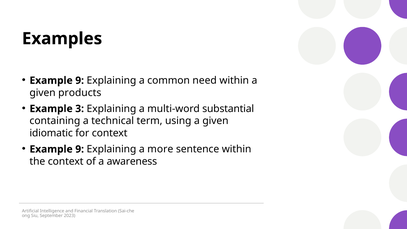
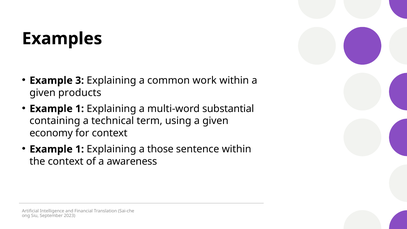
9: 9 -> 3 (80, 80)
need: need -> work (205, 80)
3: 3 -> 1 (80, 109)
idiomatic: idiomatic -> economy (51, 133)
9: 9 -> 1 (80, 149)
more: more -> those (160, 149)
